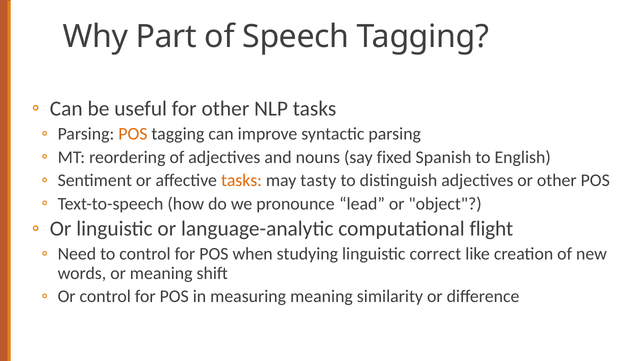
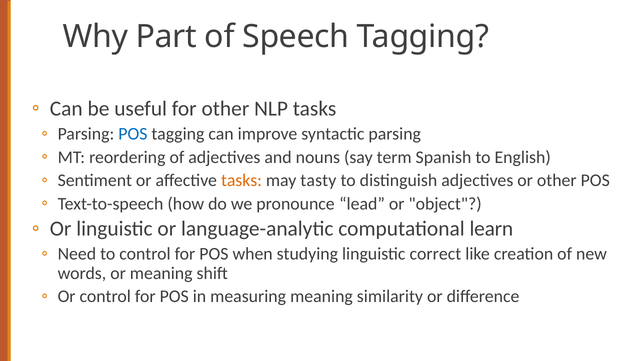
POS colour: orange -> blue (133, 134)
fixed: fixed -> term (394, 157)
flight: flight -> learn (491, 229)
